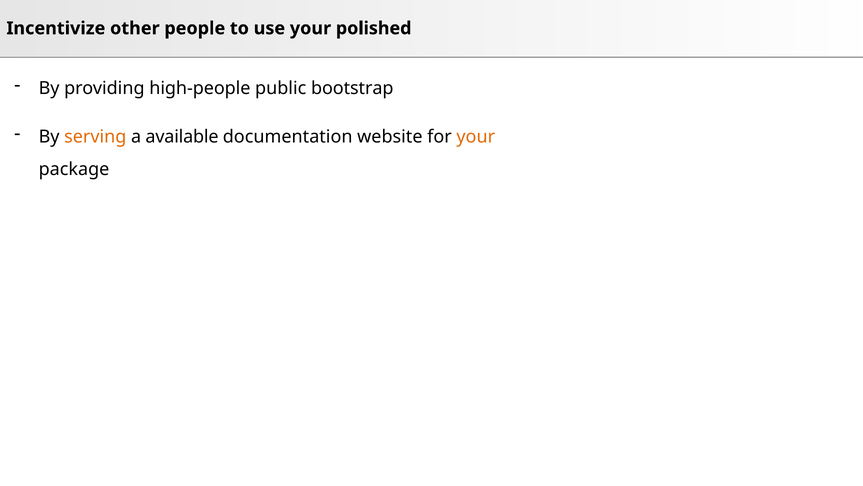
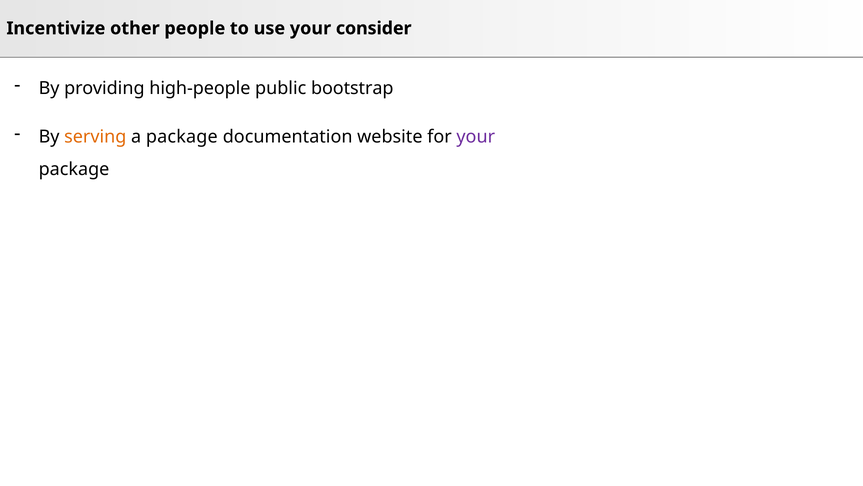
polished: polished -> consider (374, 28)
a available: available -> package (182, 137)
your colour: orange -> purple (476, 137)
